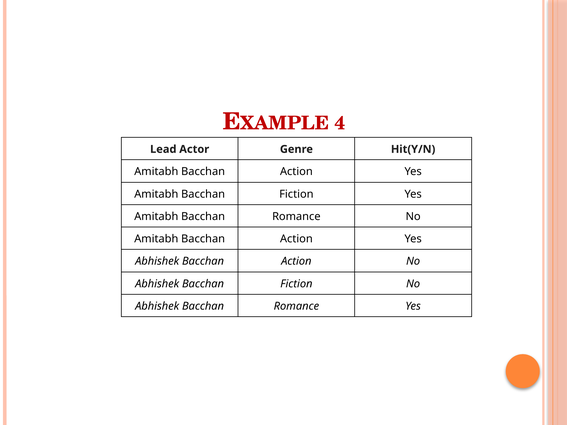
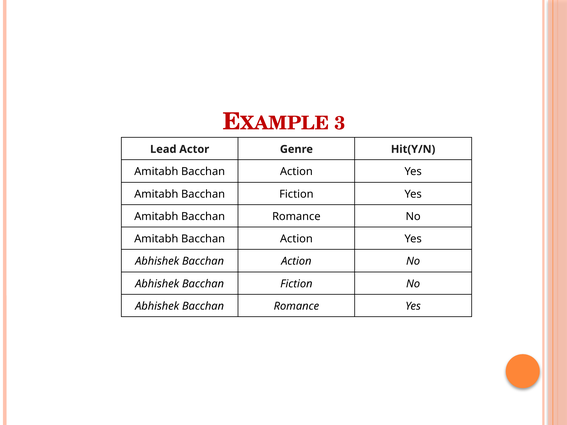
4: 4 -> 3 (340, 123)
